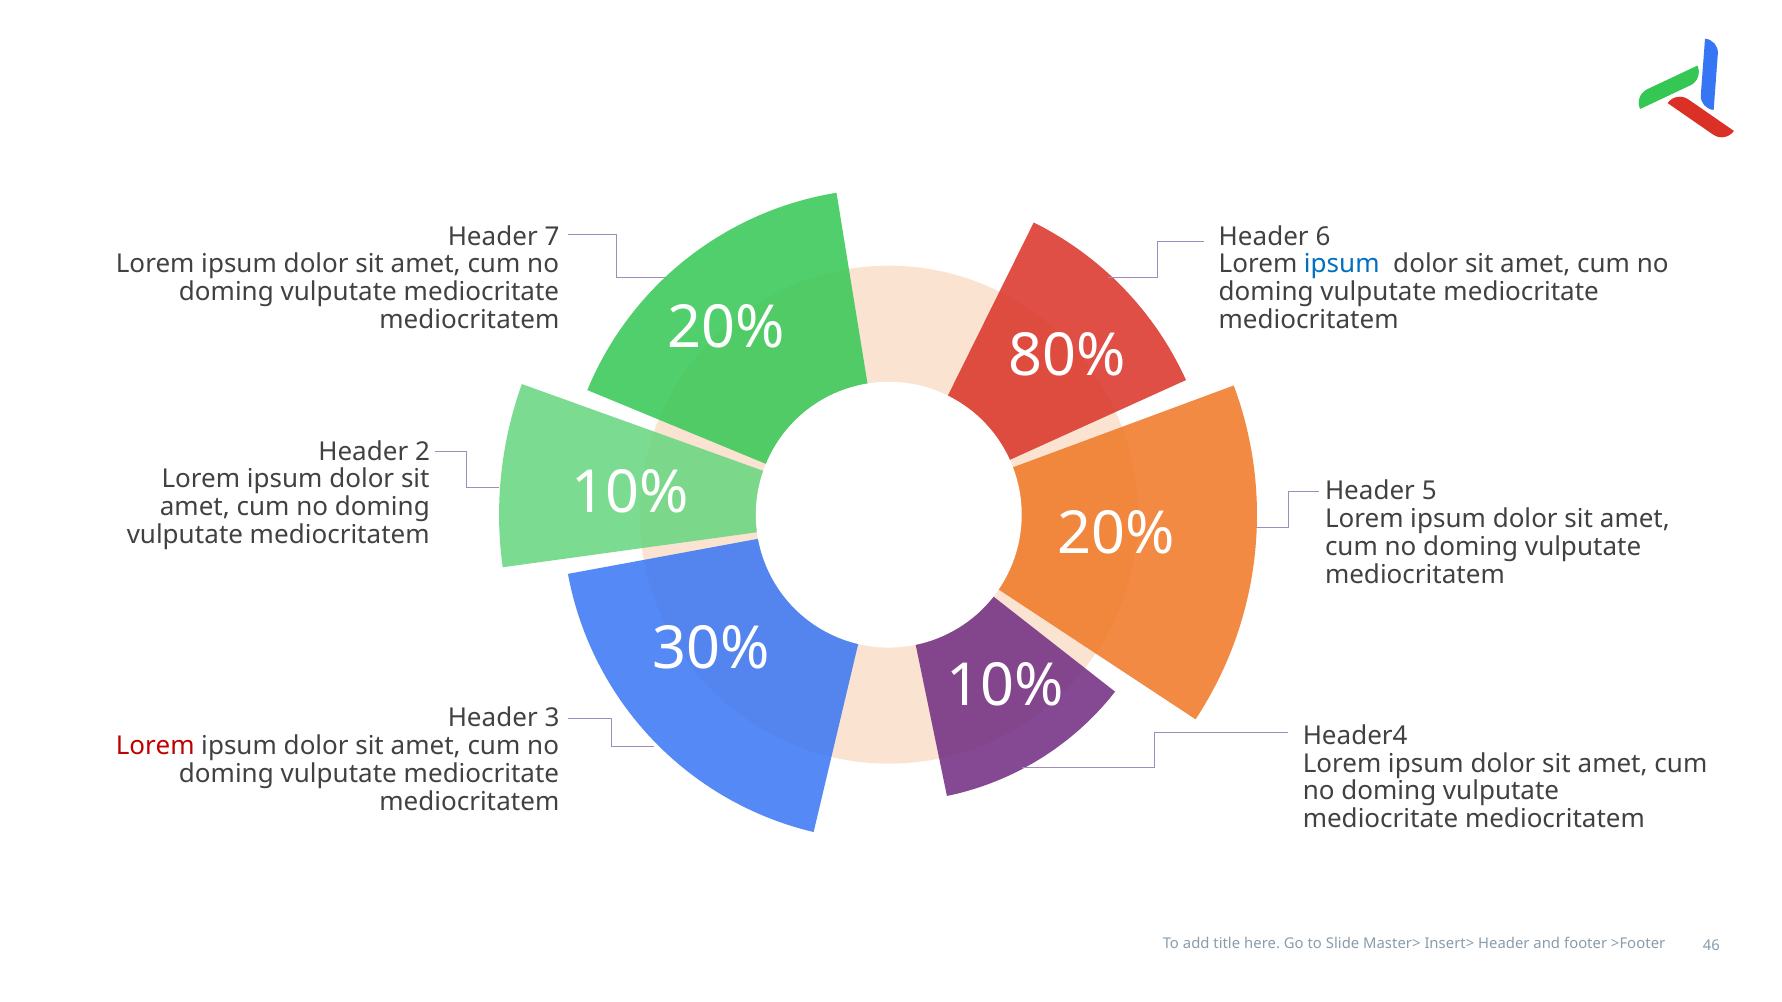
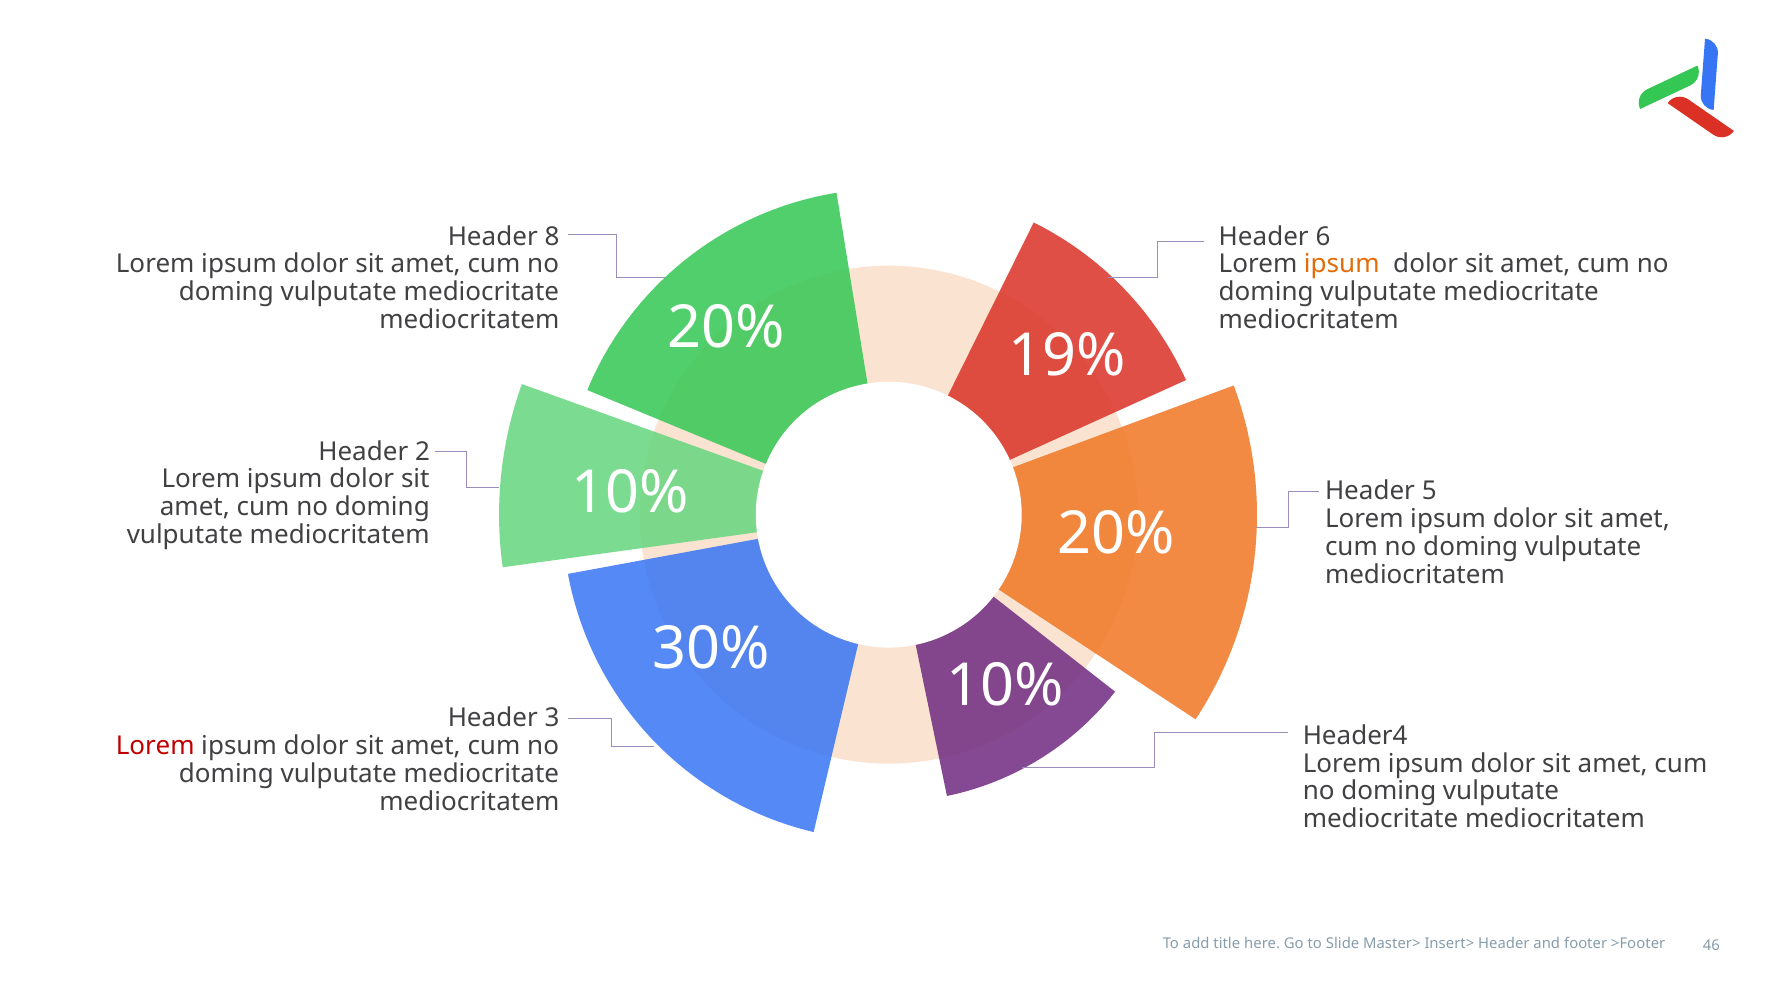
7: 7 -> 8 (552, 237)
ipsum colour: blue -> orange (1342, 264)
80%: 80% -> 19% (1067, 356)
